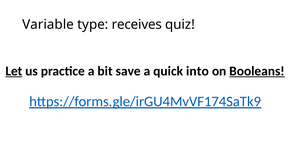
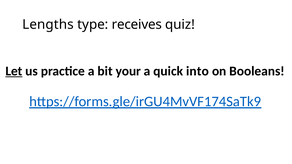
Variable: Variable -> Lengths (48, 25)
save: save -> your (128, 71)
Booleans underline: present -> none (257, 71)
